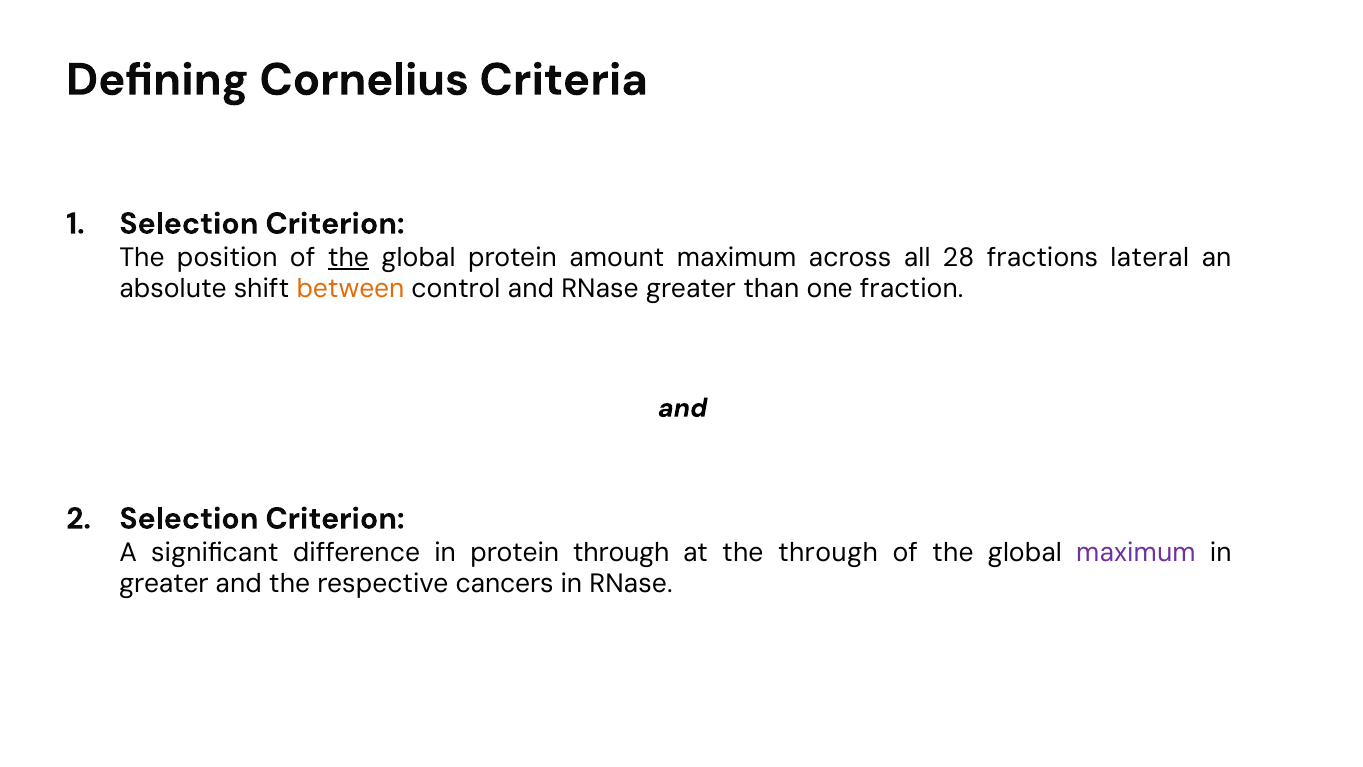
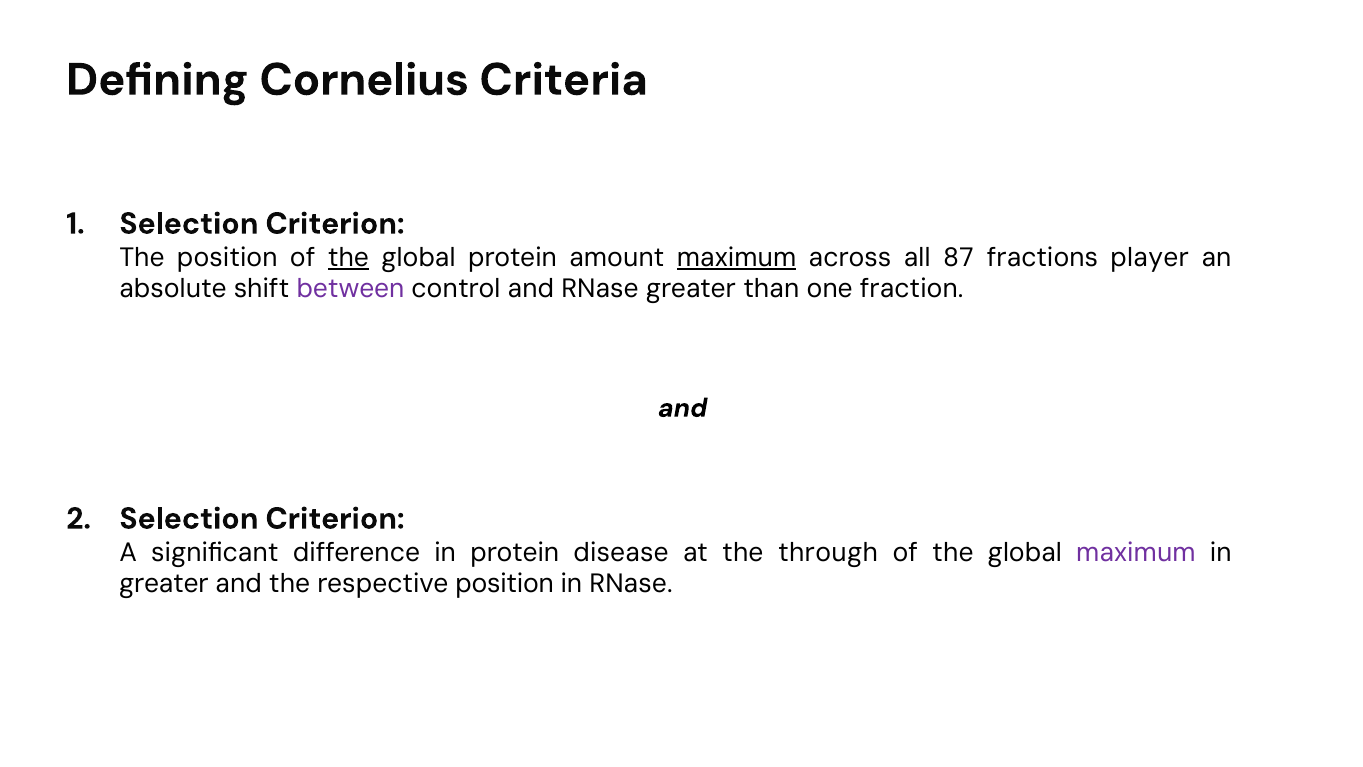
maximum underline: none -> present (737, 257)
28: 28 -> 87 (958, 257)
lateral: lateral -> player (1150, 257)
between colour: orange -> purple (351, 289)
protein through: through -> disease (621, 552)
respective cancers: cancers -> position (505, 584)
